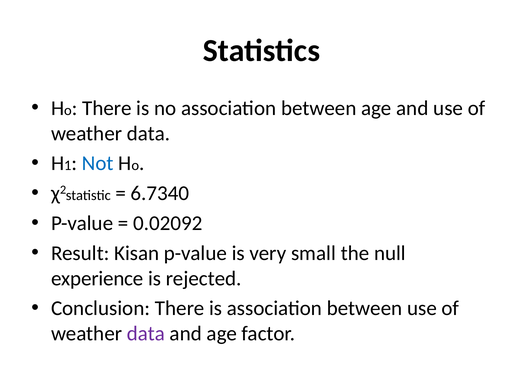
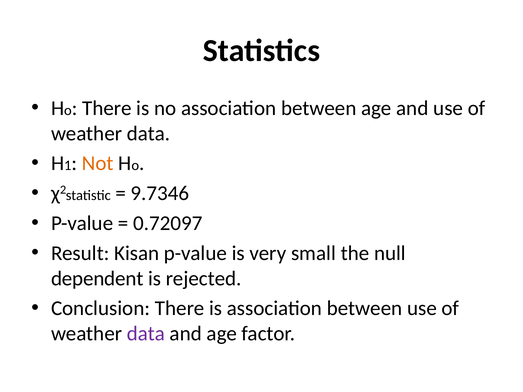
Not colour: blue -> orange (98, 163)
6.7340: 6.7340 -> 9.7346 (160, 193)
0.02092: 0.02092 -> 0.72097 (168, 223)
experience: experience -> dependent (97, 279)
